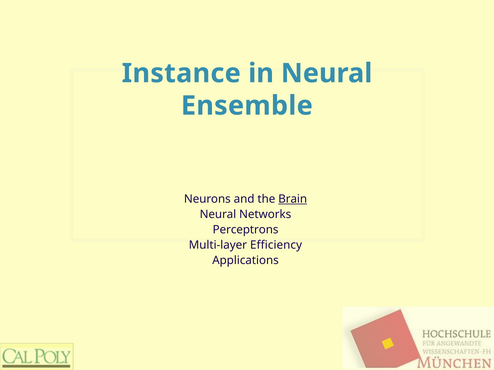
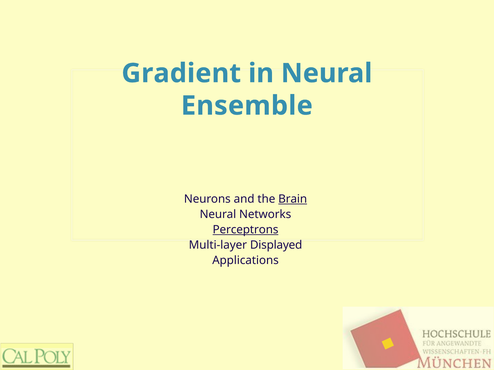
Instance: Instance -> Gradient (181, 73)
Perceptrons underline: none -> present (246, 230)
Efficiency: Efficiency -> Displayed (276, 245)
